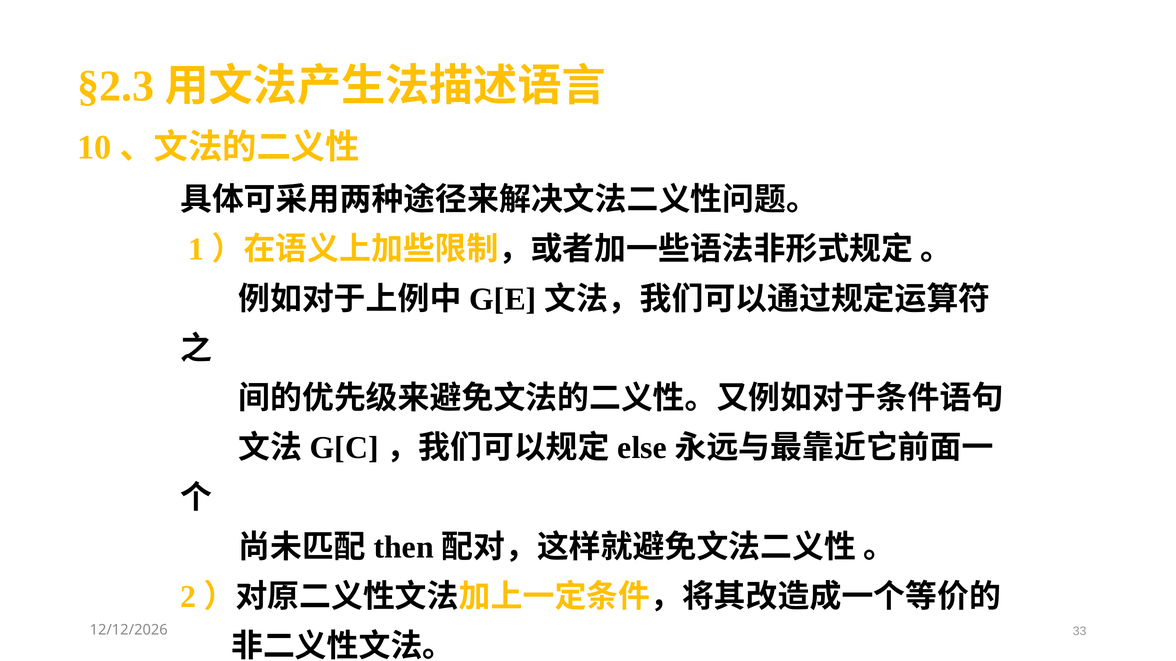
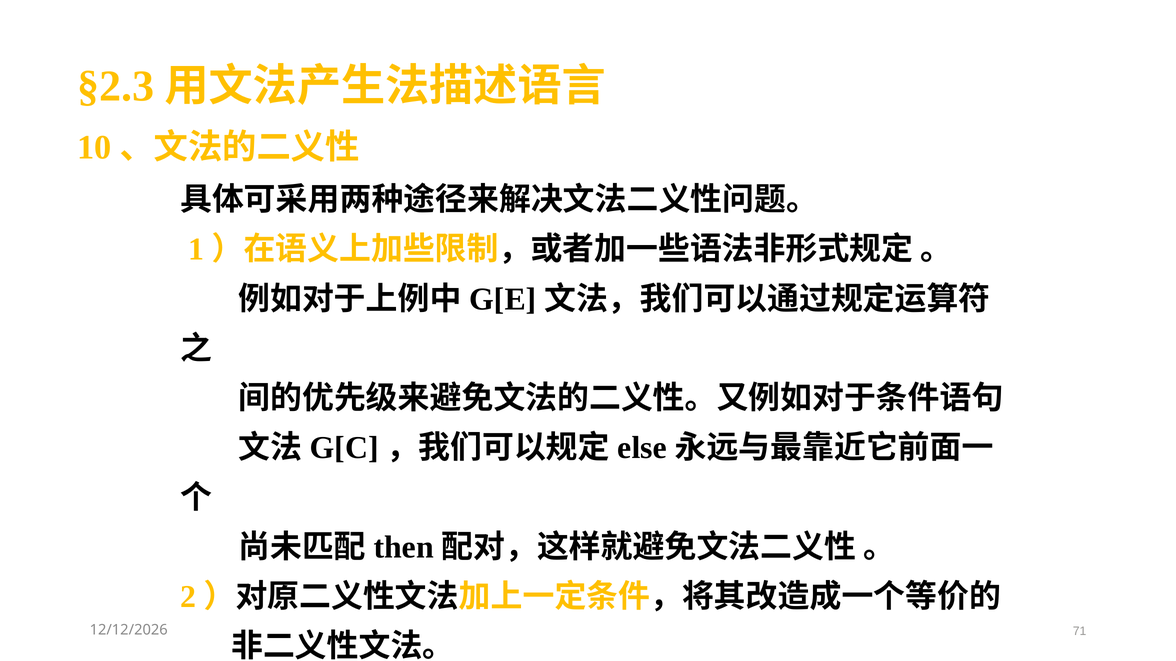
33: 33 -> 71 (1080, 632)
